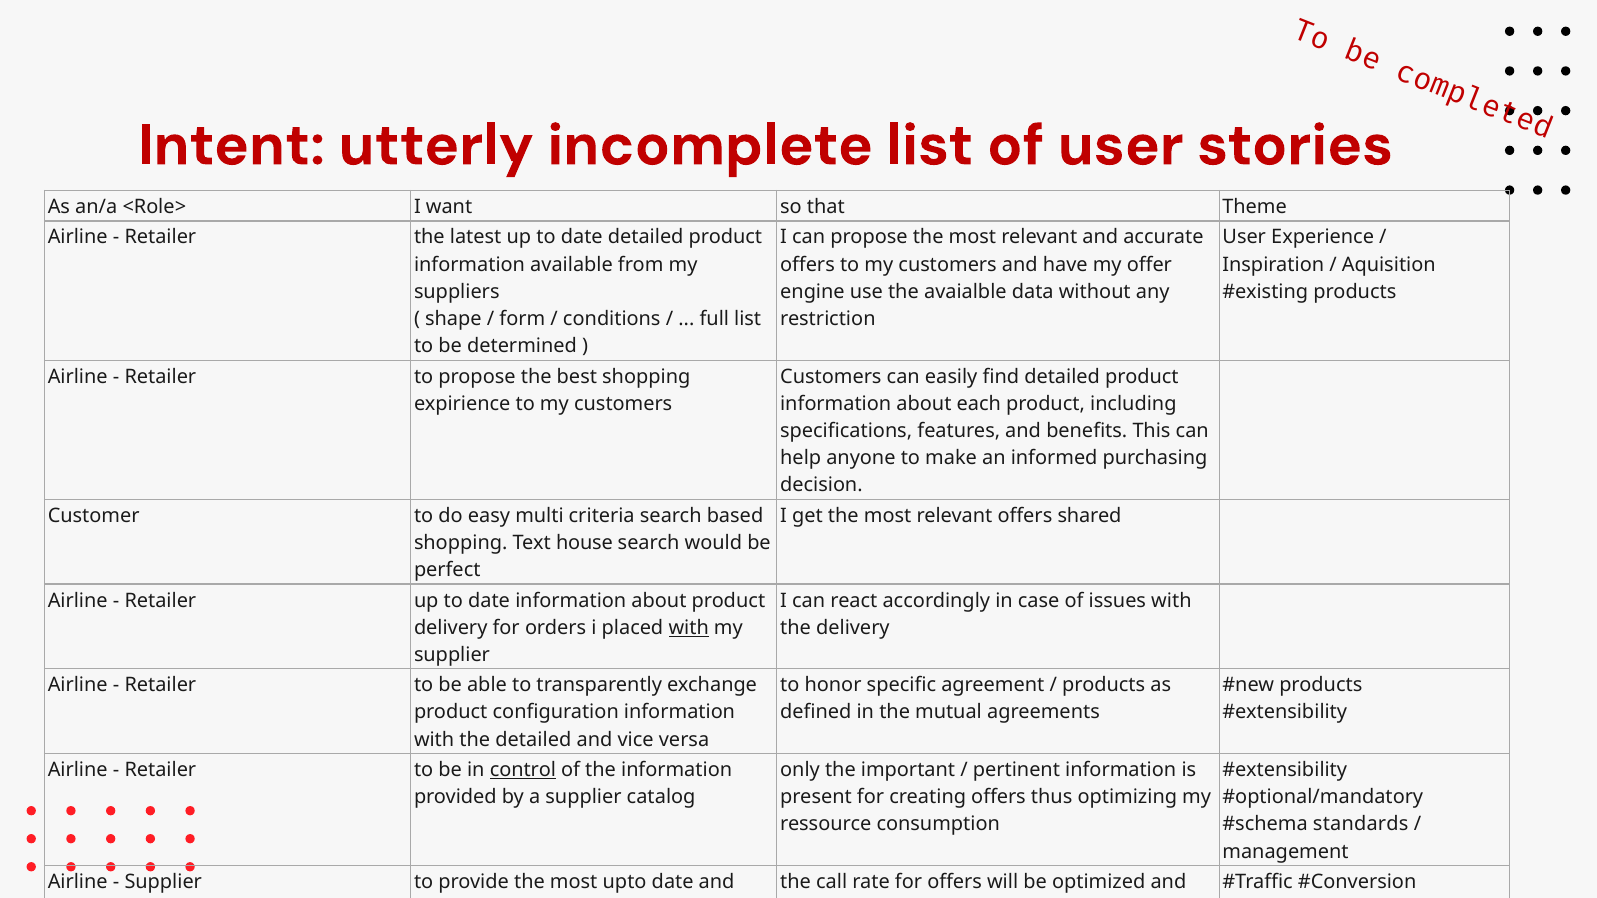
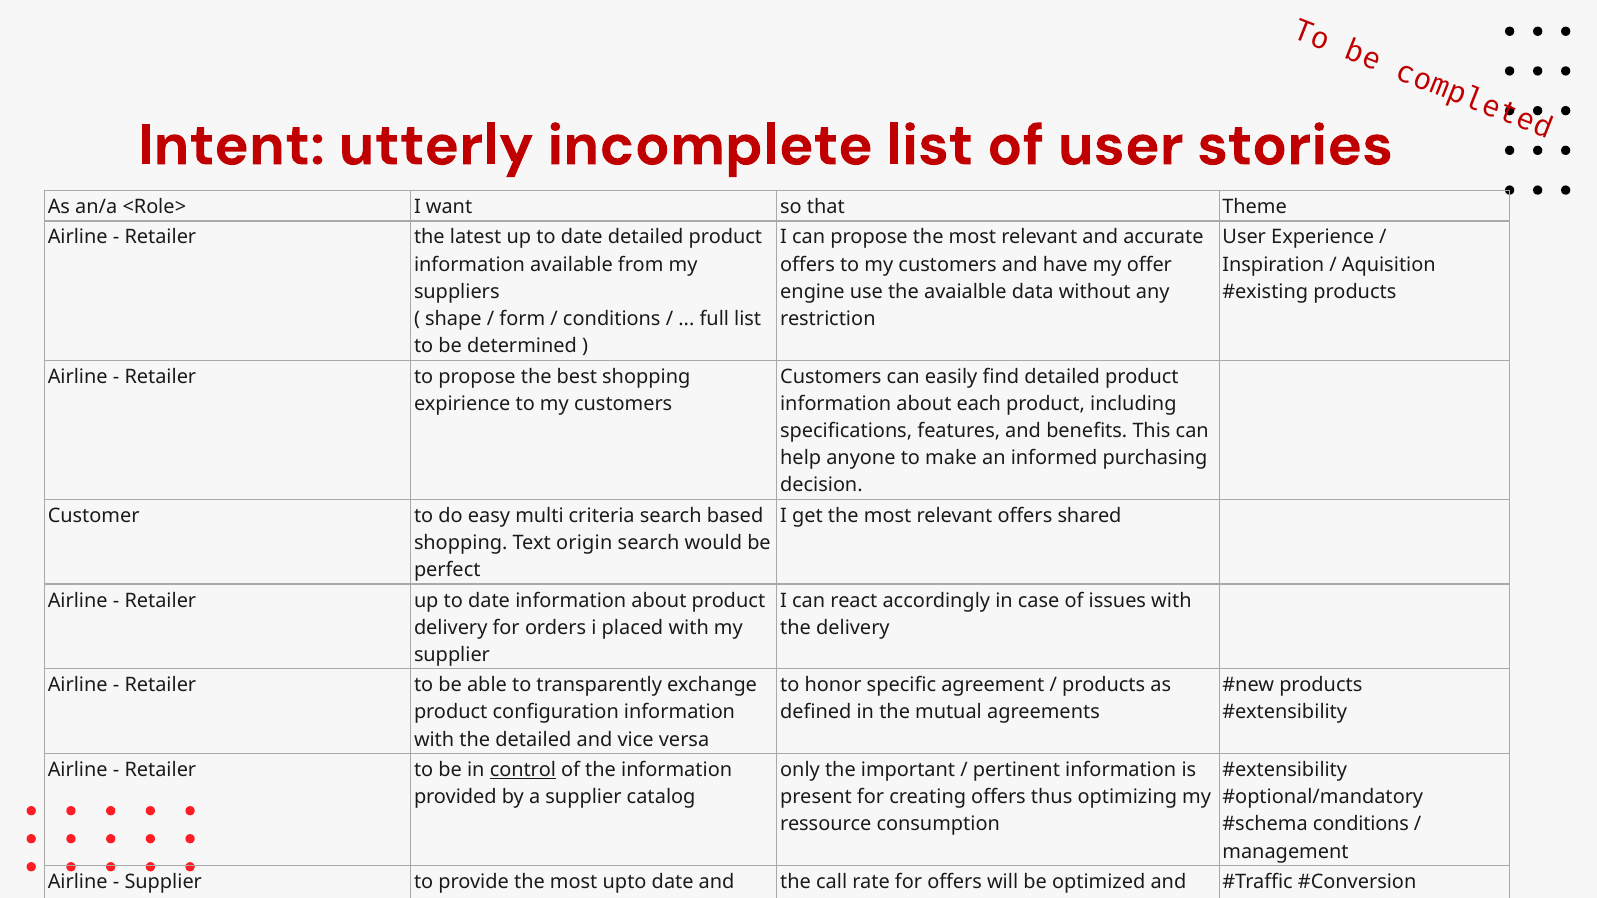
house: house -> origin (584, 543)
with underline: present -> none (689, 628)
standards: standards -> conditions (1361, 825)
